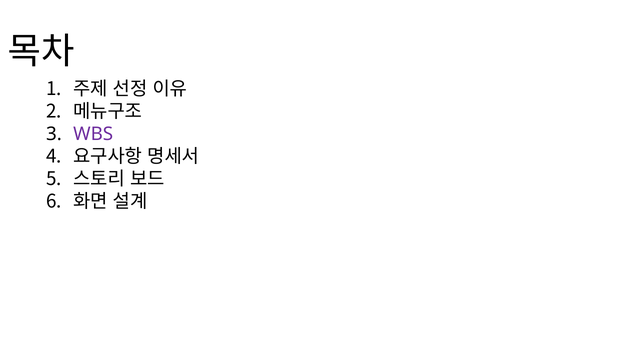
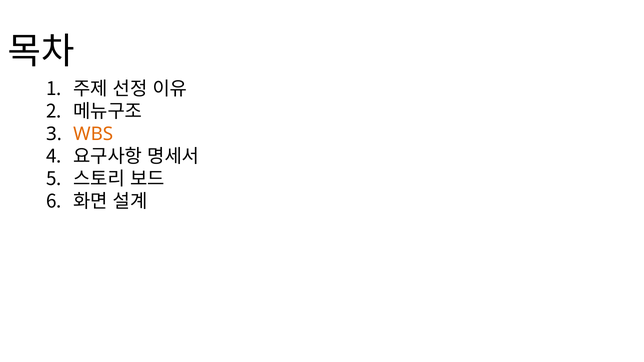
WBS colour: purple -> orange (93, 134)
